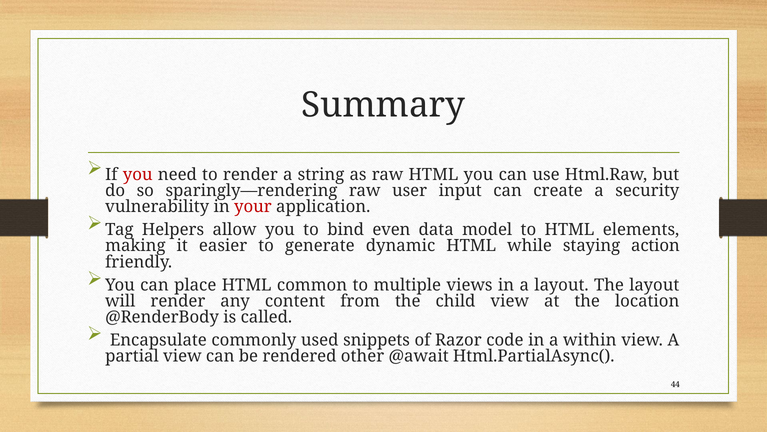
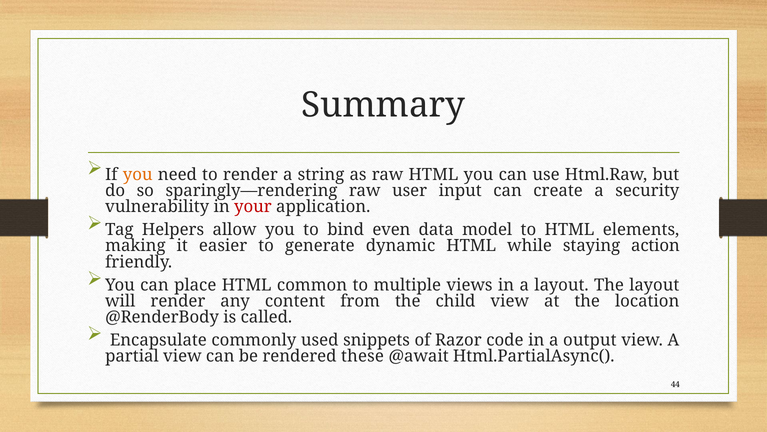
you colour: red -> orange (138, 174)
within: within -> output (590, 340)
other: other -> these (362, 356)
